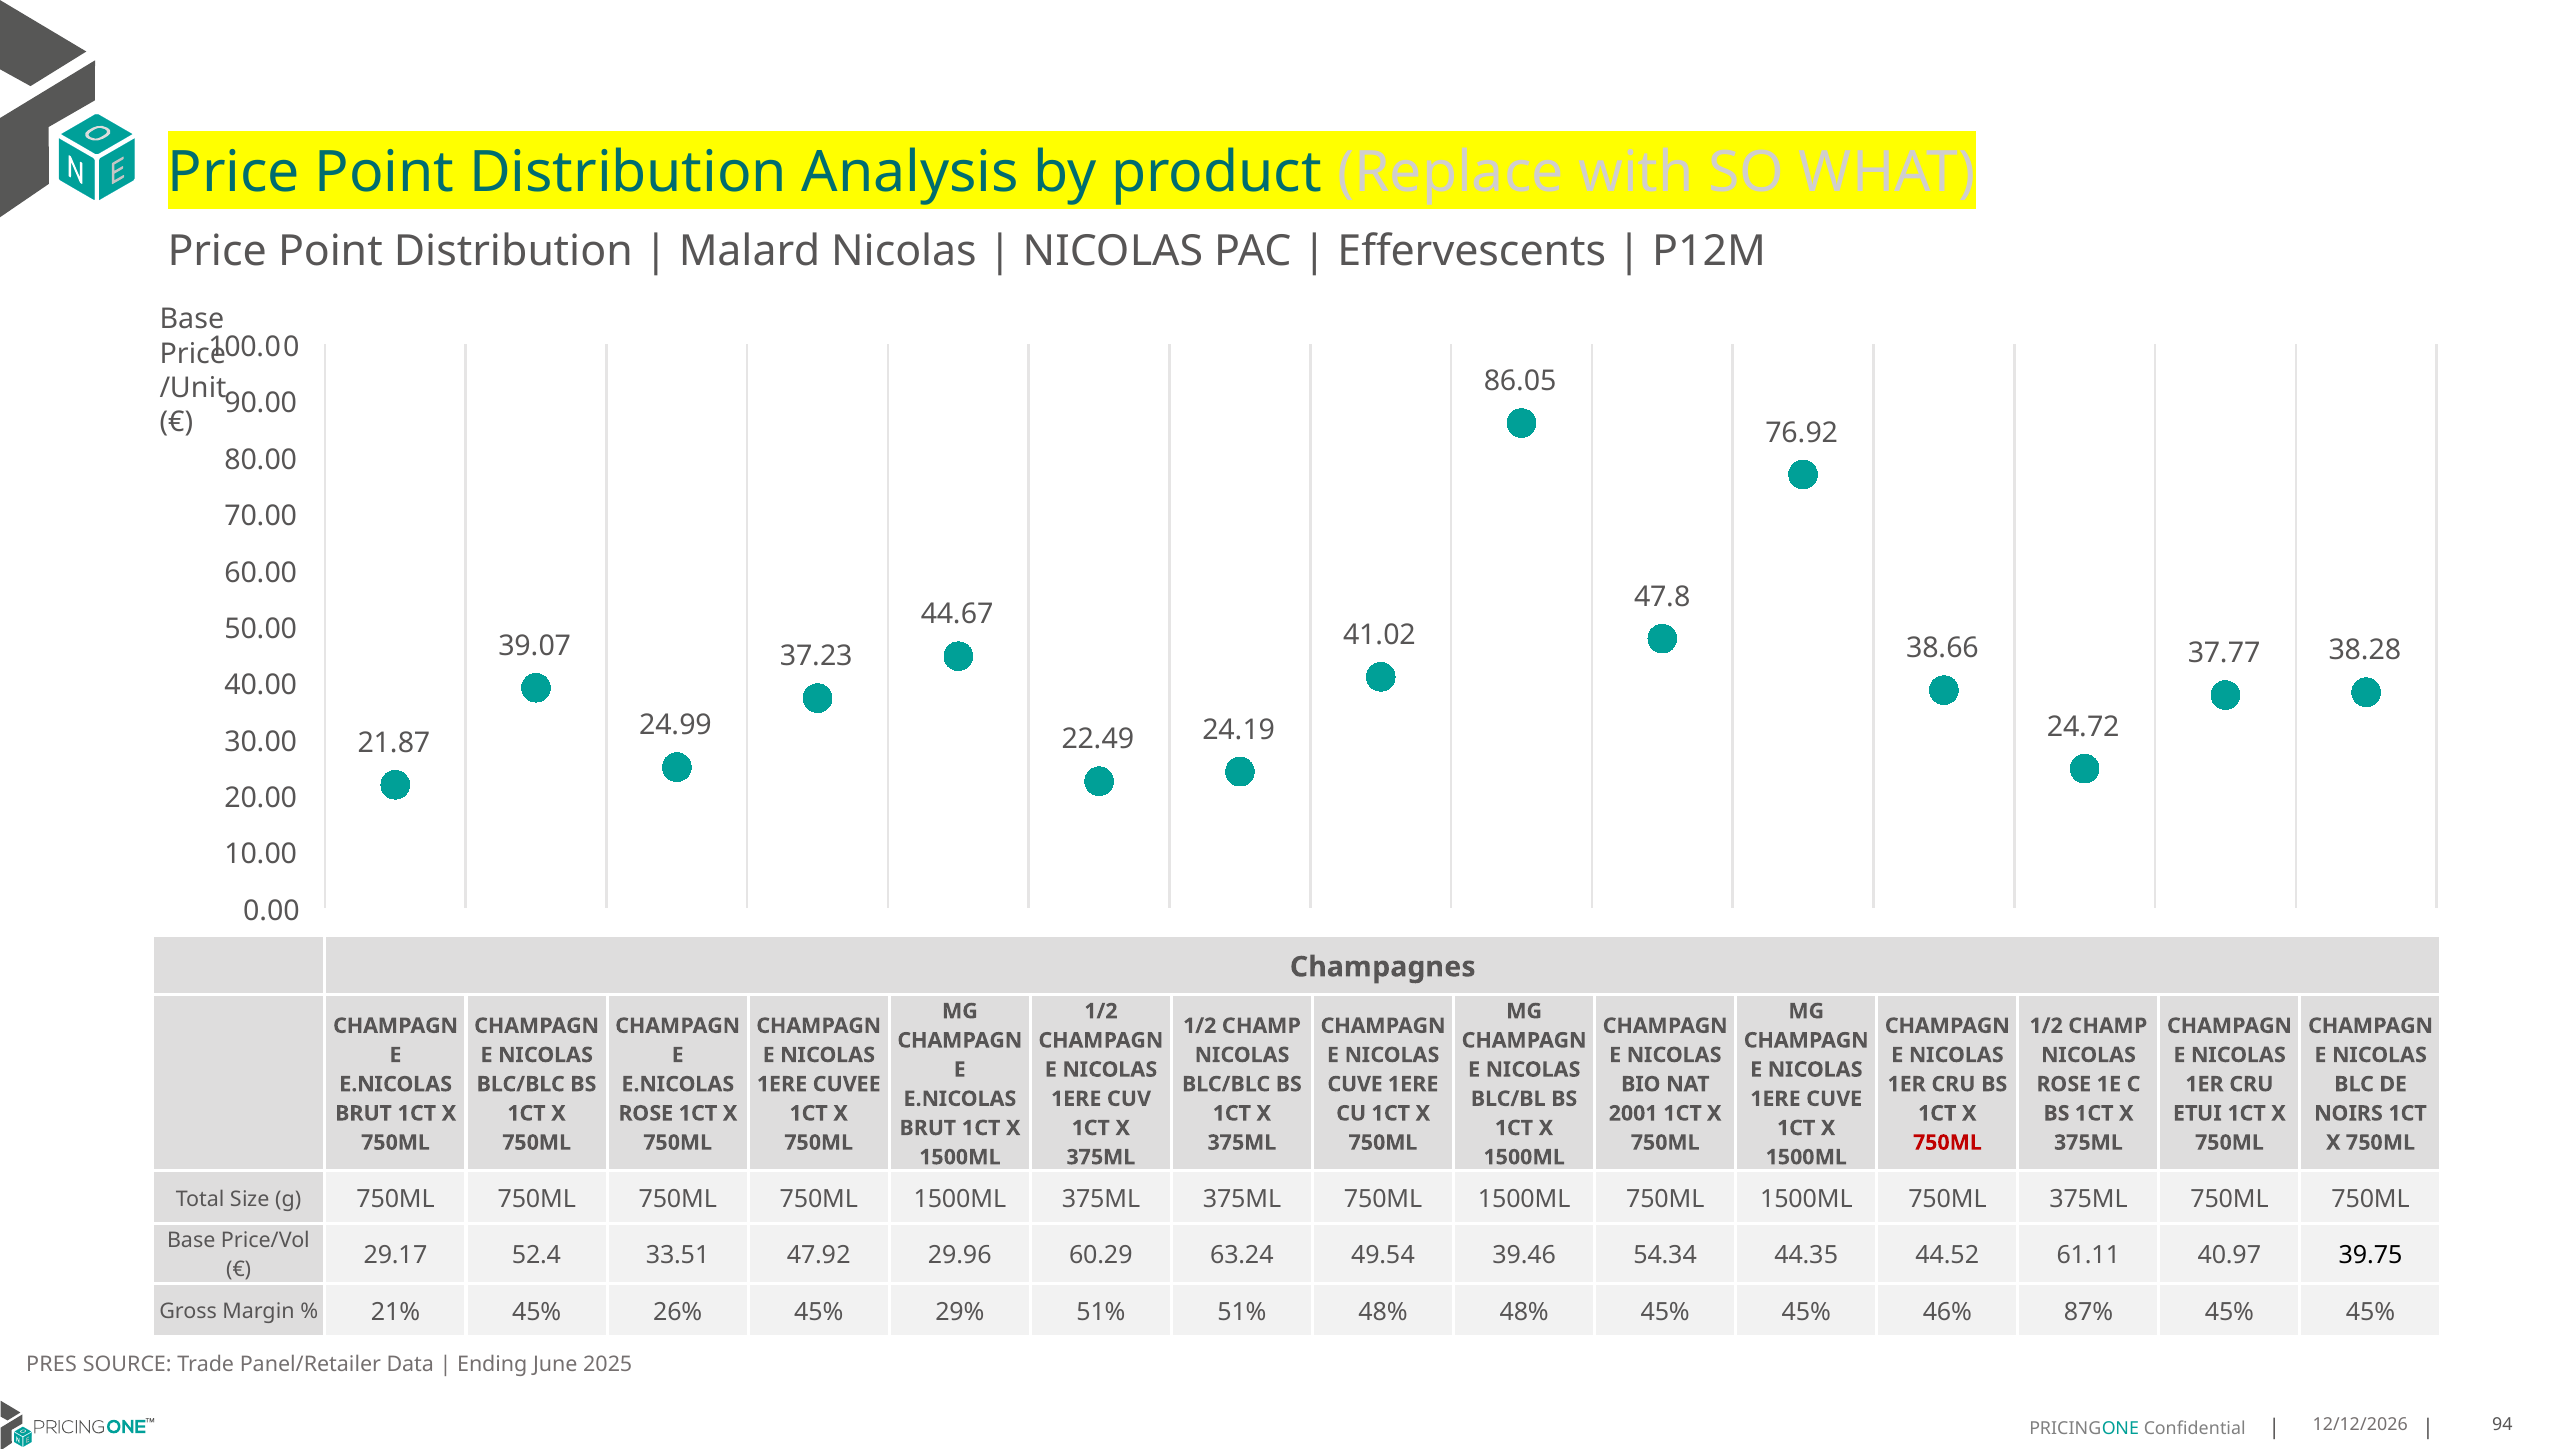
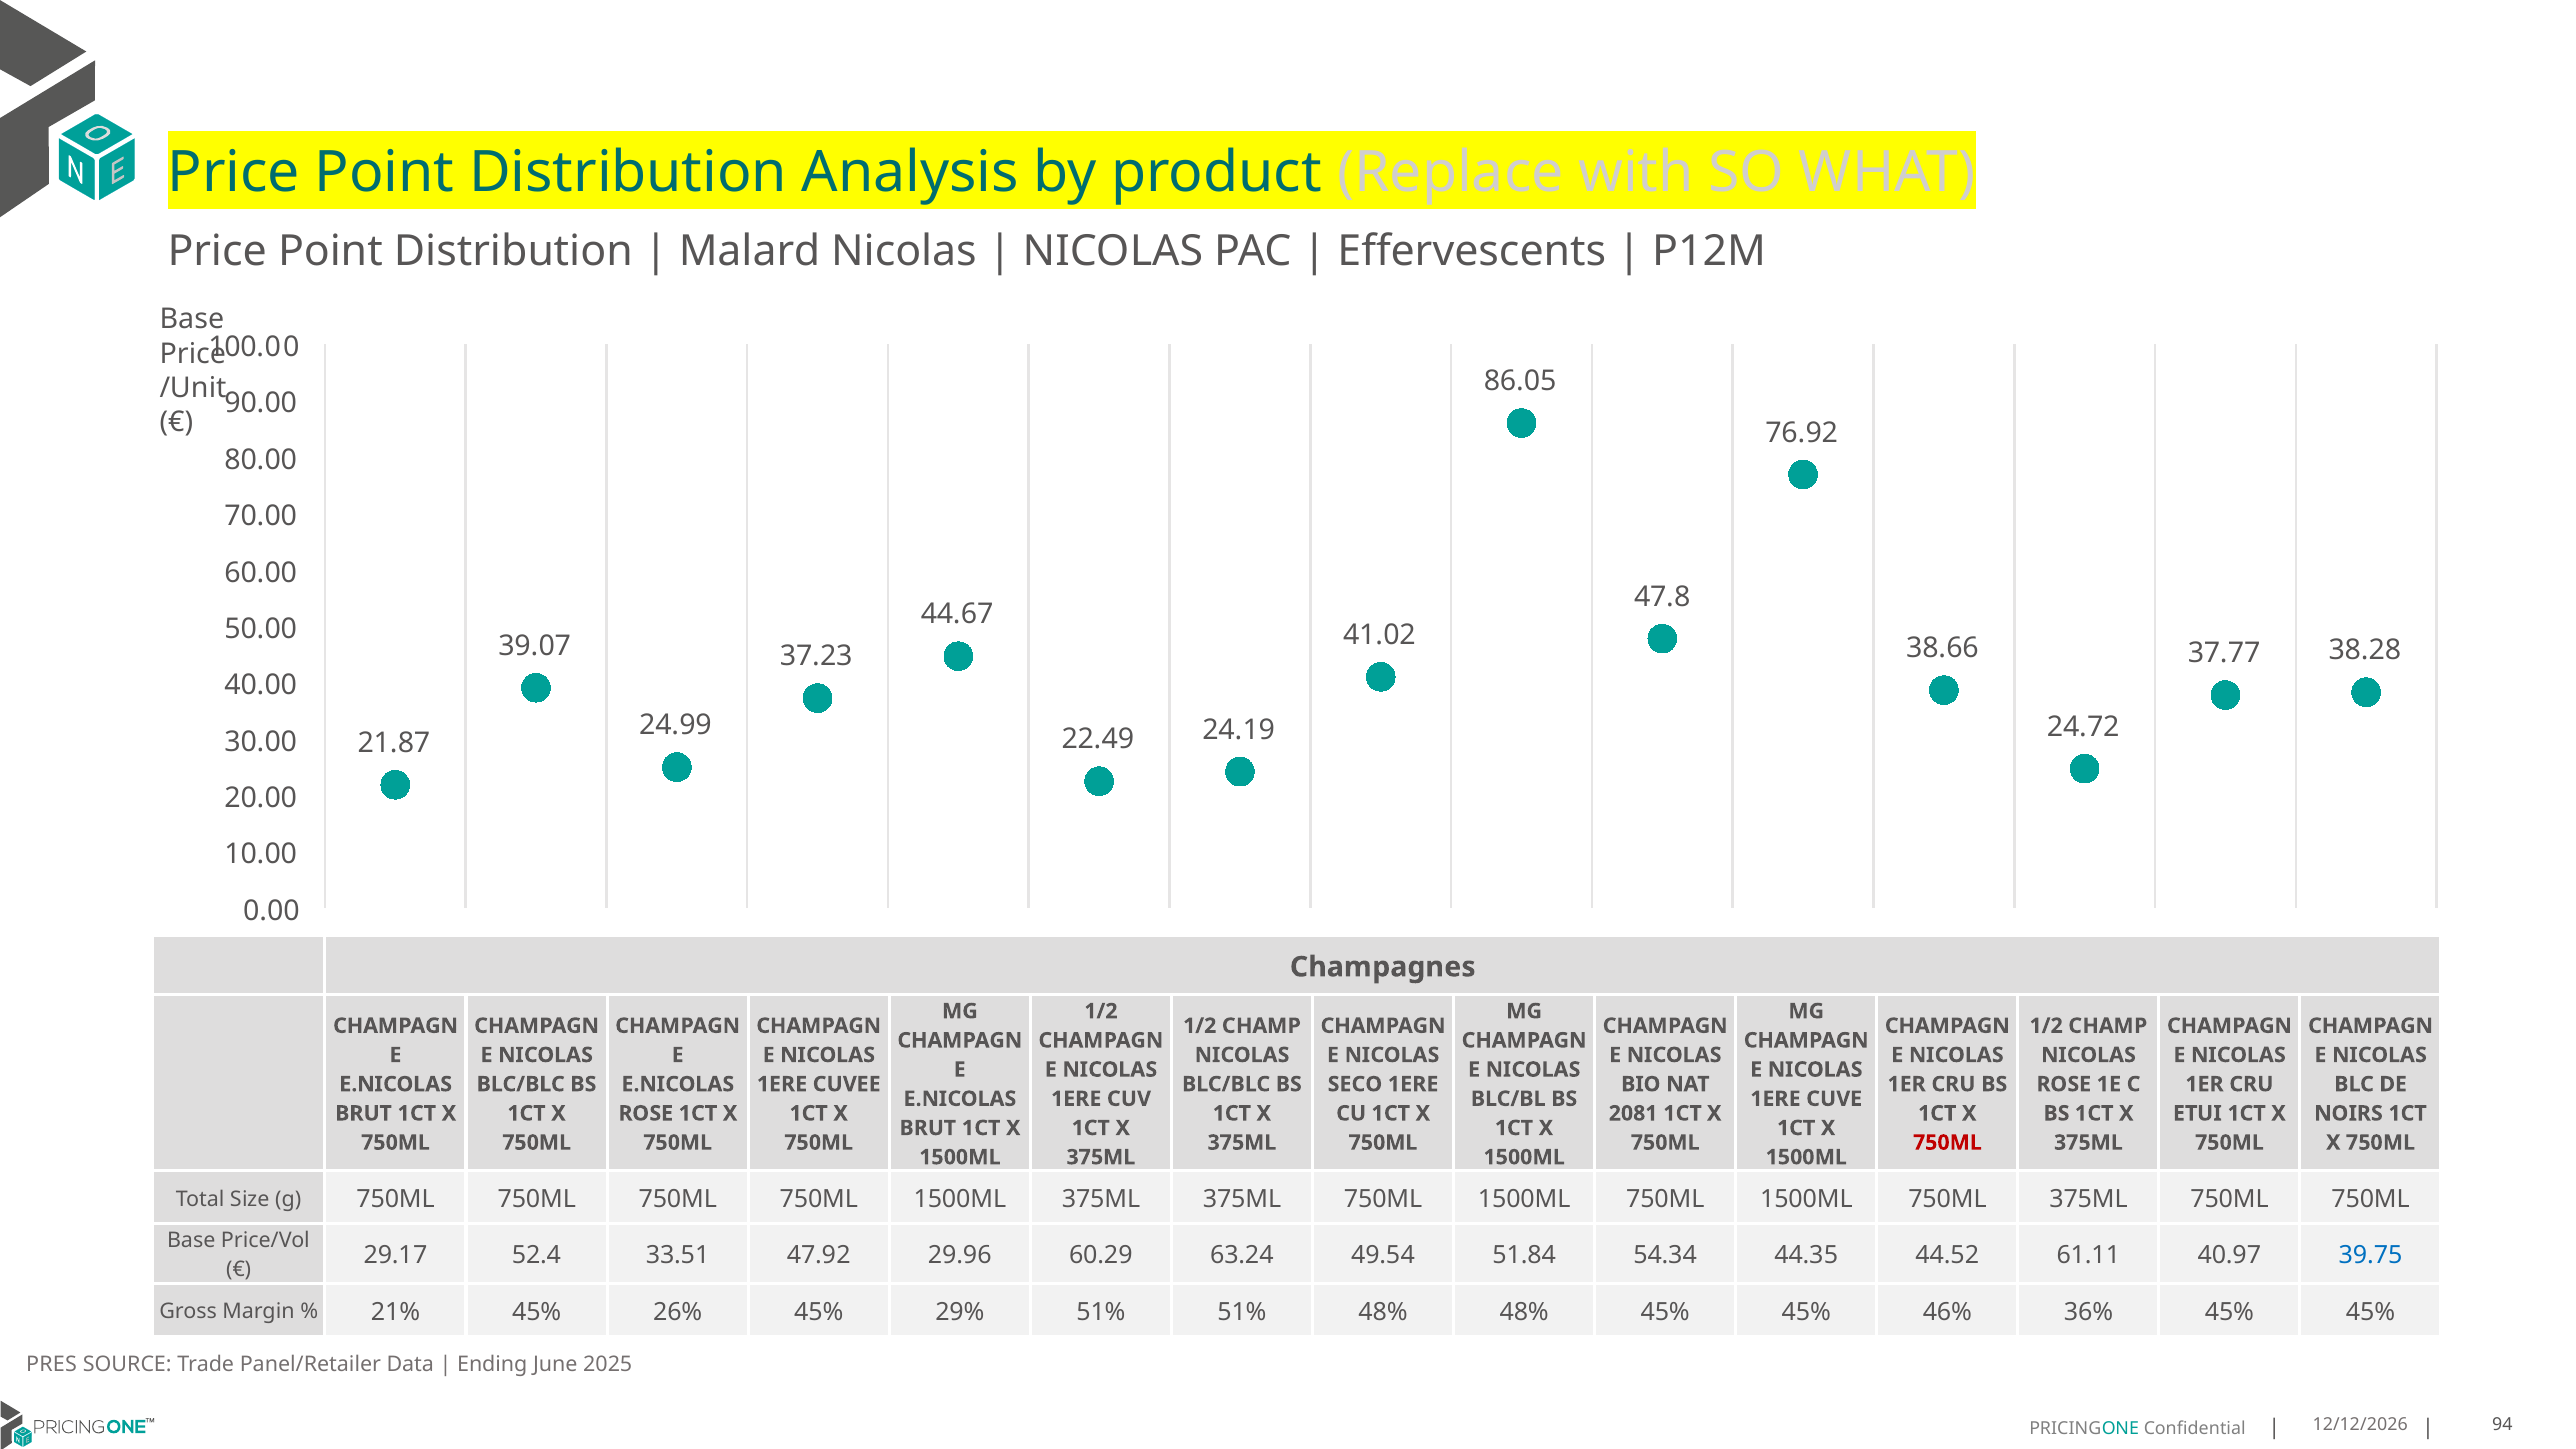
CUVE: CUVE -> SECO (1355, 1084)
2001: 2001 -> 2081 (1633, 1113)
39.46: 39.46 -> 51.84 (1524, 1256)
39.75 colour: black -> blue (2371, 1256)
87%: 87% -> 36% (2088, 1312)
